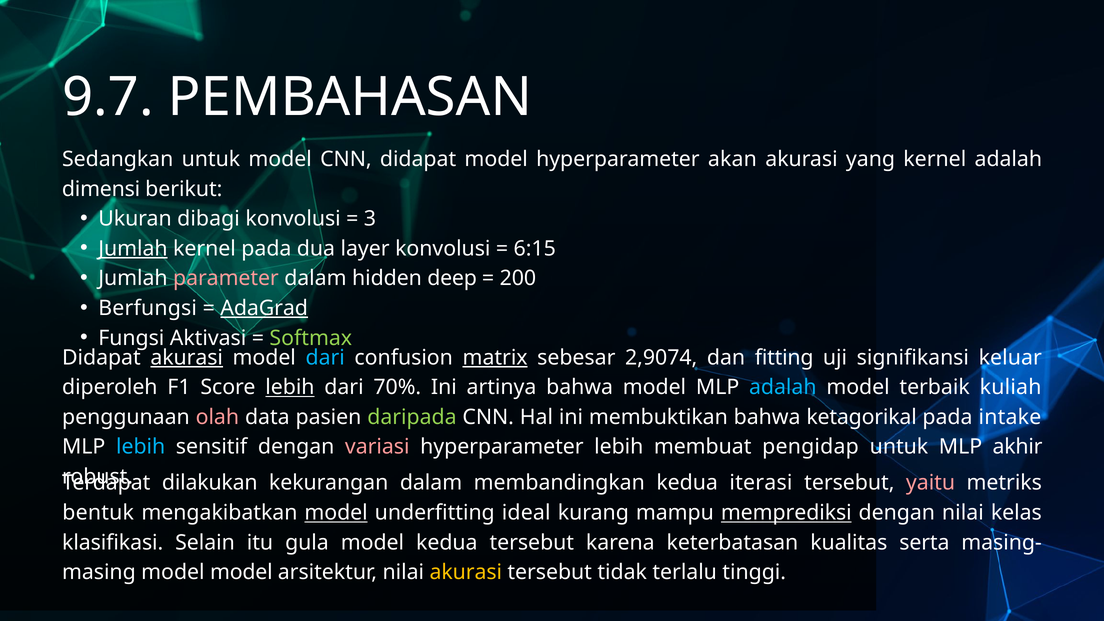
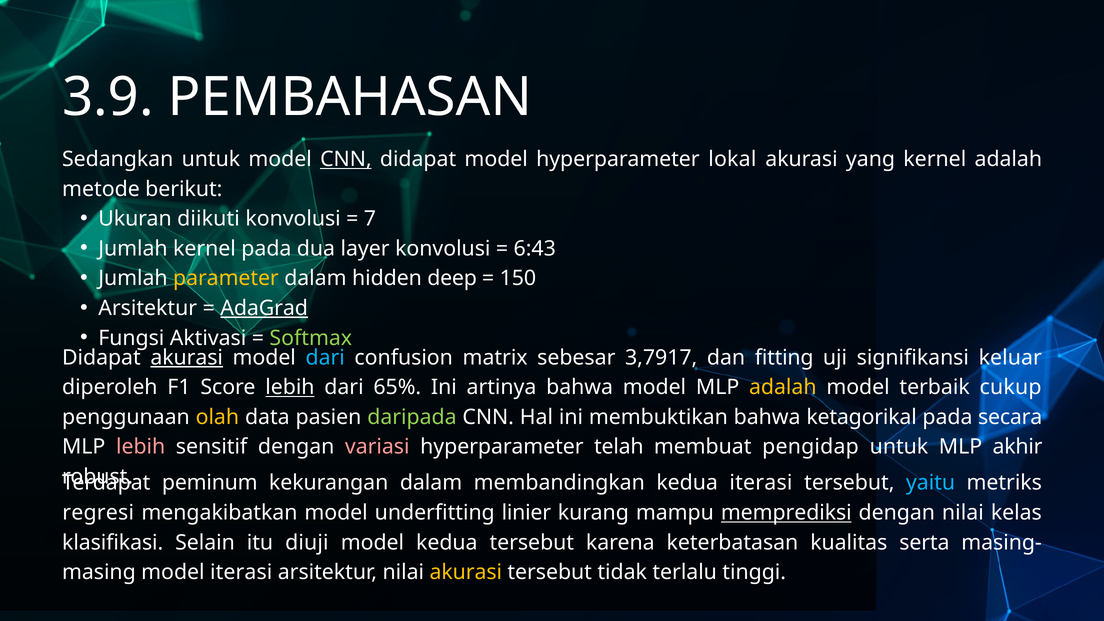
9.7: 9.7 -> 3.9 (108, 97)
CNN underline: none -> present (346, 159)
akan: akan -> lokal (732, 159)
dimensi: dimensi -> metode (101, 189)
dibagi: dibagi -> diikuti (209, 219)
3: 3 -> 7 (370, 219)
Jumlah underline: present -> none (133, 249)
6:15: 6:15 -> 6:43 (535, 249)
parameter colour: pink -> yellow (226, 278)
200: 200 -> 150 (518, 278)
Berfungsi: Berfungsi -> Arsitektur (148, 308)
matrix underline: present -> none (495, 357)
2,9074: 2,9074 -> 3,7917 (661, 357)
70%: 70% -> 65% (397, 387)
adalah colour: light blue -> yellow (783, 387)
kuliah: kuliah -> cukup (1011, 387)
olah colour: pink -> yellow (217, 417)
intake: intake -> secara (1010, 417)
lebih colour: light blue -> pink (141, 447)
hyperparameter lebih: lebih -> telah (619, 447)
dilakukan: dilakukan -> peminum (210, 483)
yaitu colour: pink -> light blue (931, 483)
bentuk: bentuk -> regresi (98, 513)
model underline: present -> none (336, 513)
ideal: ideal -> linier (526, 513)
gula: gula -> diuji (307, 543)
model model: model -> iterasi (241, 572)
